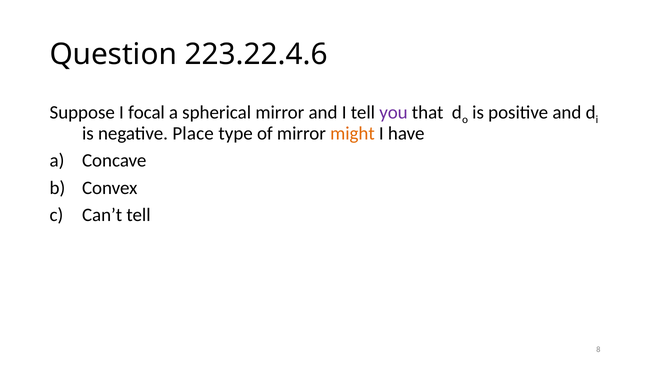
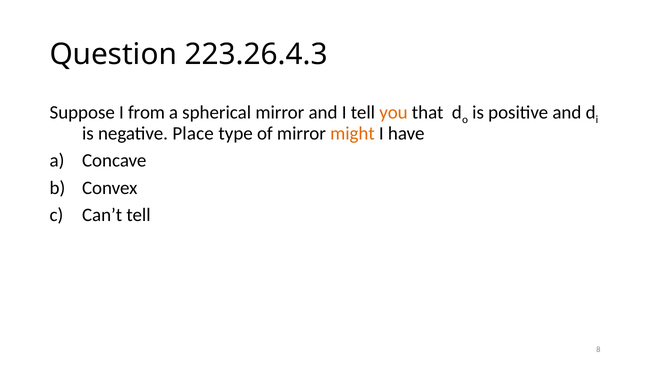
223.22.4.6: 223.22.4.6 -> 223.26.4.3 (256, 55)
focal: focal -> from (146, 112)
you colour: purple -> orange (393, 112)
